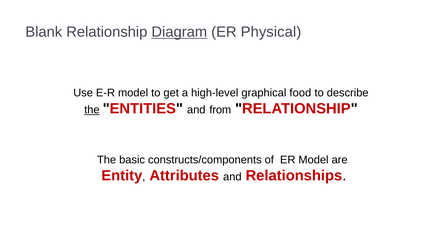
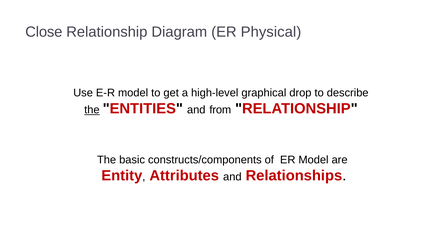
Blank: Blank -> Close (44, 32)
Diagram underline: present -> none (179, 32)
food: food -> drop (300, 93)
